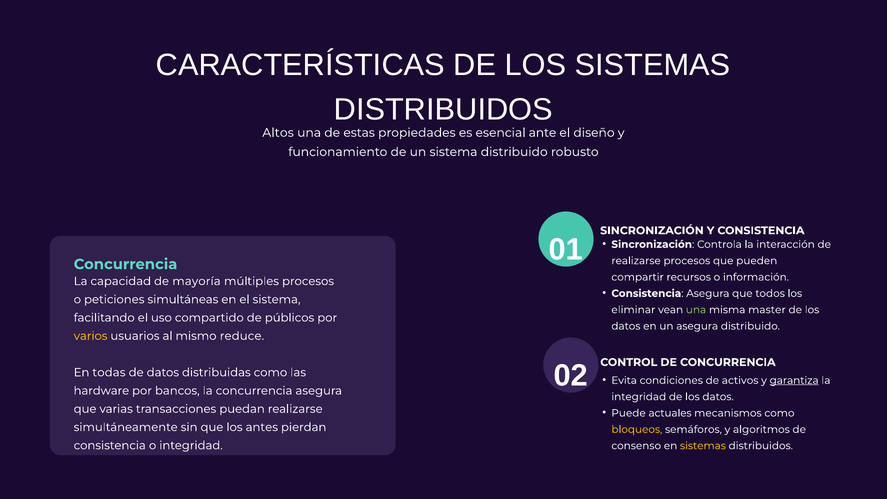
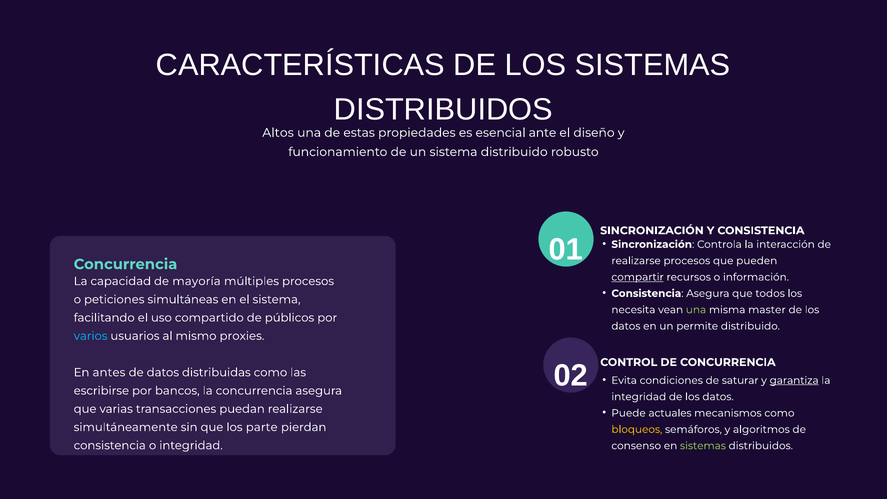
compartir underline: none -> present (638, 277)
eliminar: eliminar -> necesita (633, 310)
un asegura: asegura -> permite (697, 326)
varios colour: yellow -> light blue (91, 336)
reduce: reduce -> proxies (242, 336)
todas: todas -> antes (109, 372)
activos: activos -> saturar (740, 380)
hardware: hardware -> escribirse (101, 391)
antes: antes -> parte (262, 427)
sistemas colour: yellow -> light green (703, 446)
